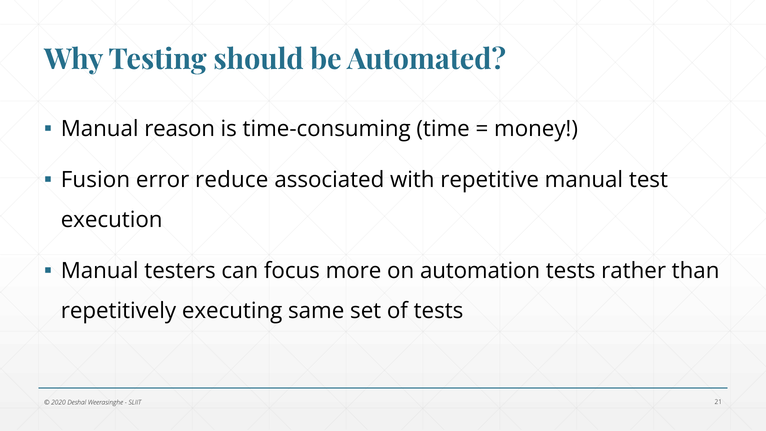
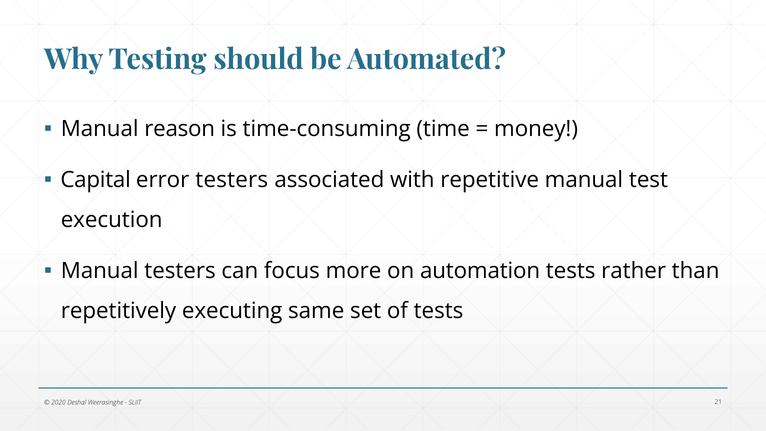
Fusion: Fusion -> Capital (96, 180)
error reduce: reduce -> testers (232, 180)
